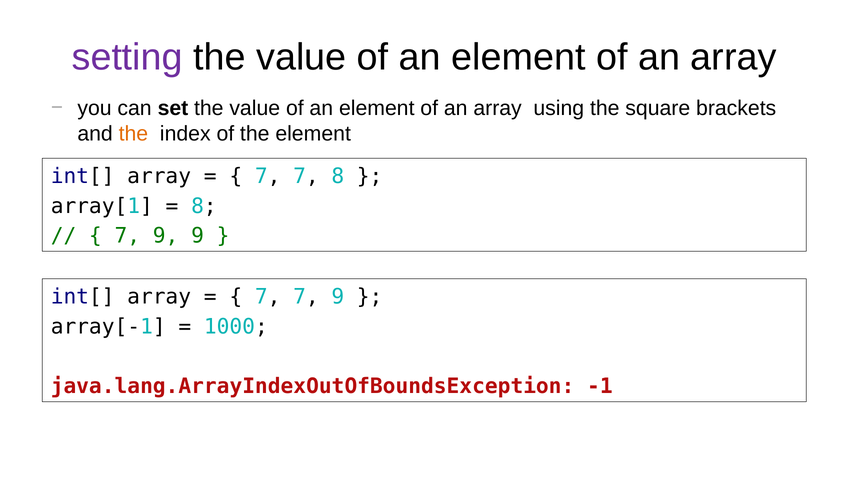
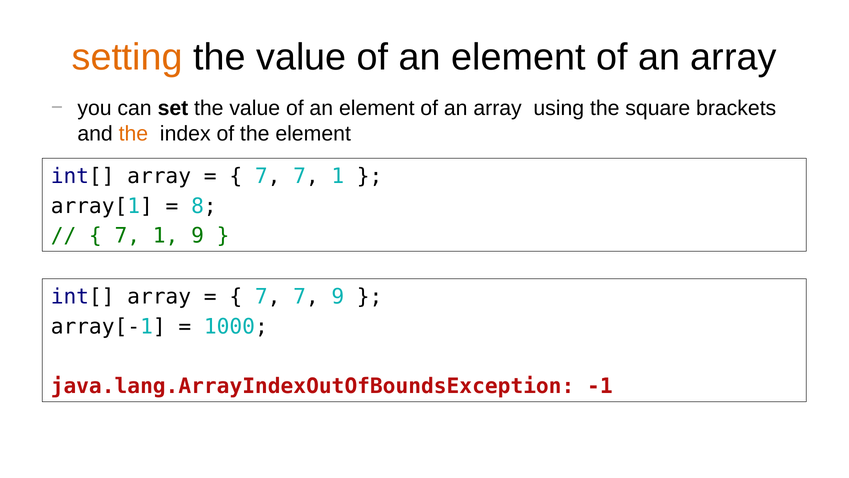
setting colour: purple -> orange (127, 57)
7 7 8: 8 -> 1 (338, 176)
9: 9 -> 1 (166, 236)
